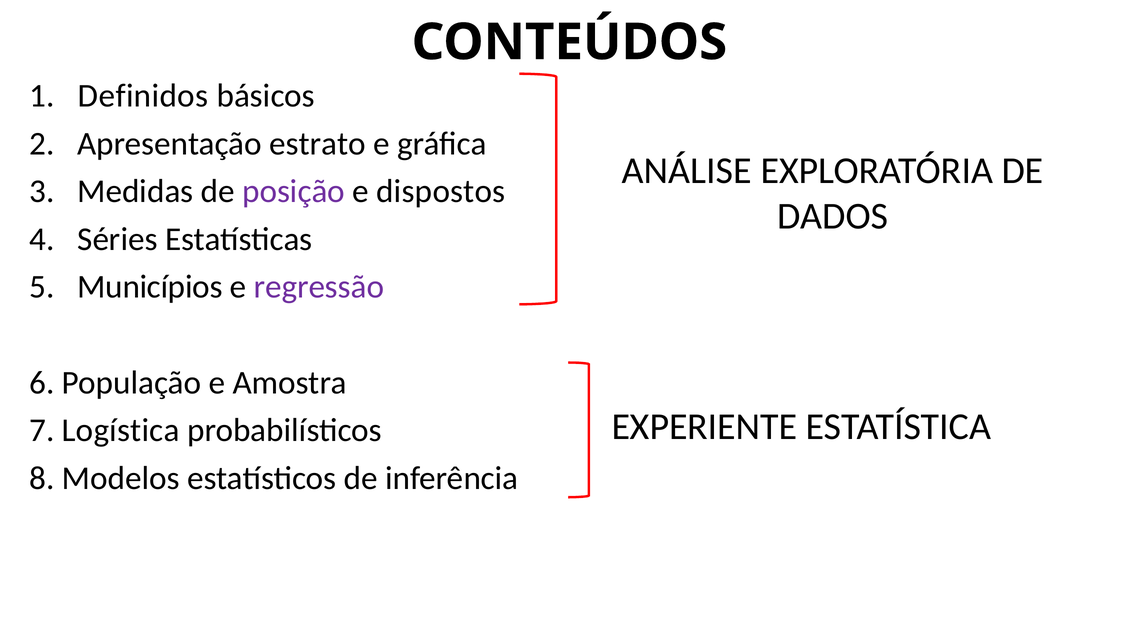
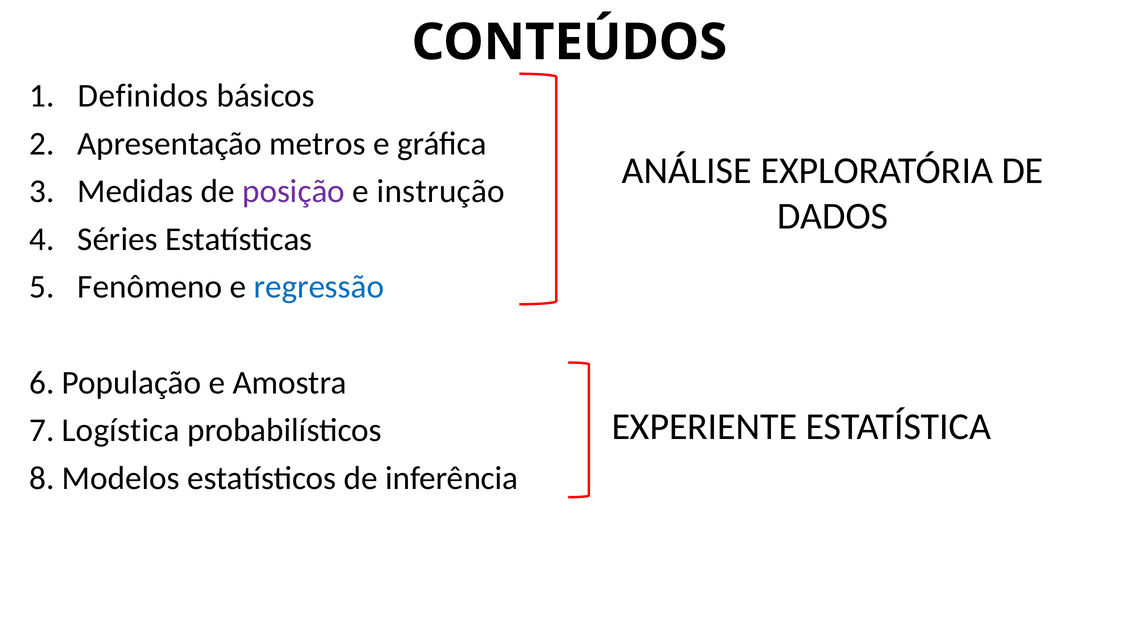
estrato: estrato -> metros (317, 144)
dispostos: dispostos -> instrução (441, 191)
Municípios: Municípios -> Fenômeno (150, 287)
regressão colour: purple -> blue (319, 287)
